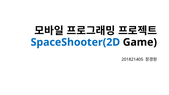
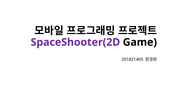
SpaceShooter(2D colour: blue -> purple (75, 42)
